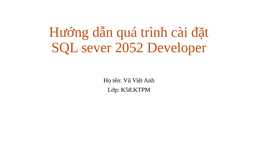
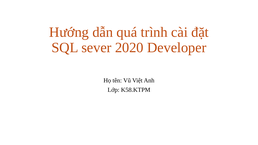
2052: 2052 -> 2020 (129, 48)
